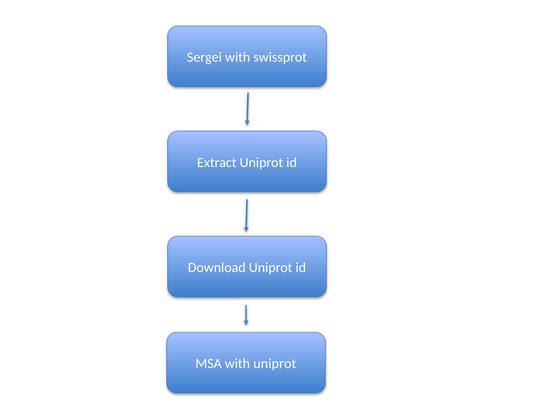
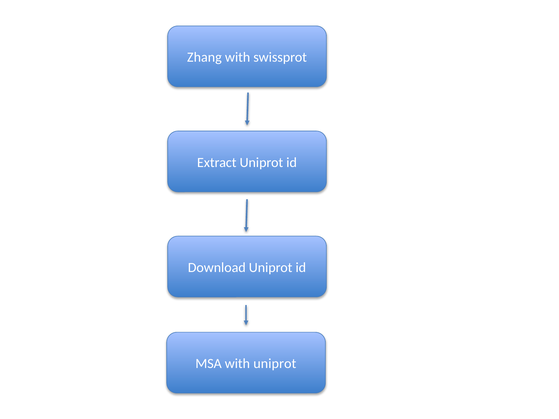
Sergei: Sergei -> Zhang (204, 57)
